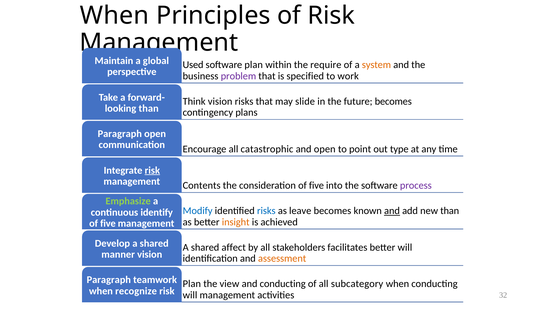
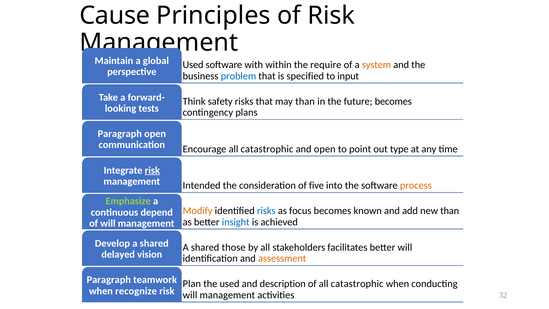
When: When -> Cause (115, 15)
software plan: plan -> with (254, 65)
problem colour: purple -> blue (238, 76)
work: work -> input (348, 76)
Think vision: vision -> safety (220, 101)
may slide: slide -> than (305, 101)
than: than -> tests (149, 108)
Contents: Contents -> Intended (202, 185)
process colour: purple -> orange (416, 185)
Modify colour: blue -> orange (198, 211)
leave: leave -> focus (300, 211)
and underline: present -> none (392, 211)
identify: identify -> depend (157, 212)
insight colour: orange -> blue (236, 222)
five: five -> will (108, 223)
affect: affect -> those (234, 247)
manner: manner -> delayed (118, 254)
the view: view -> used (230, 284)
and conducting: conducting -> description (283, 284)
of all subcategory: subcategory -> catastrophic (357, 284)
